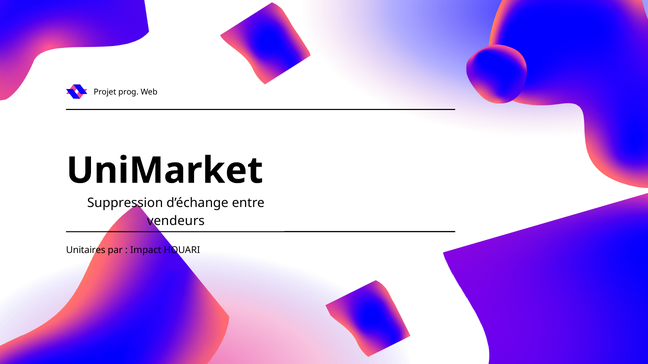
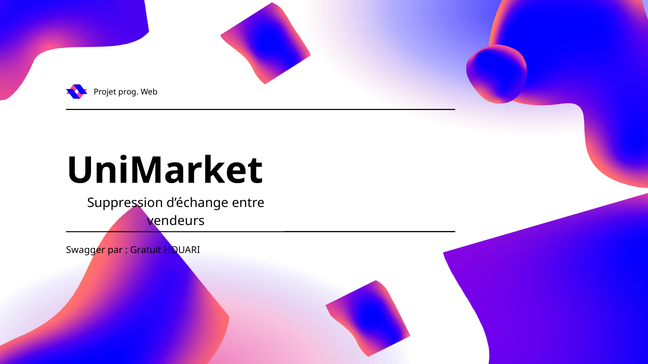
Unitaires: Unitaires -> Swagger (86, 251)
Impact: Impact -> Gratuit (146, 251)
